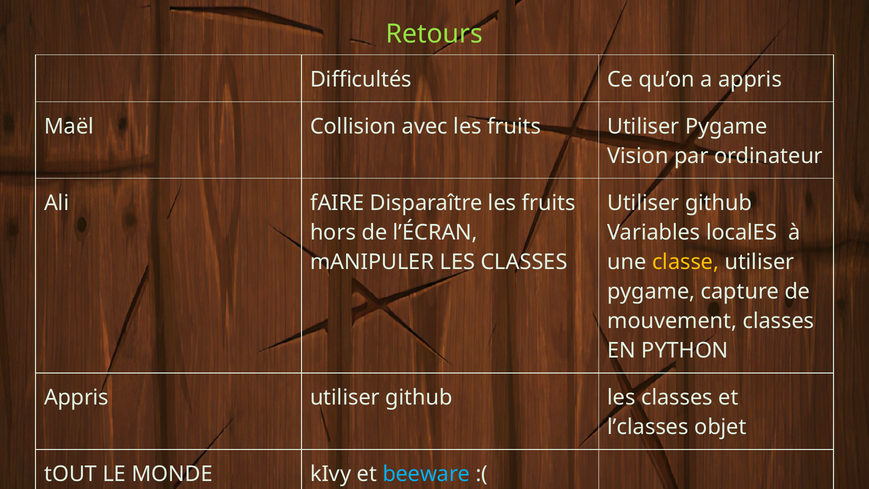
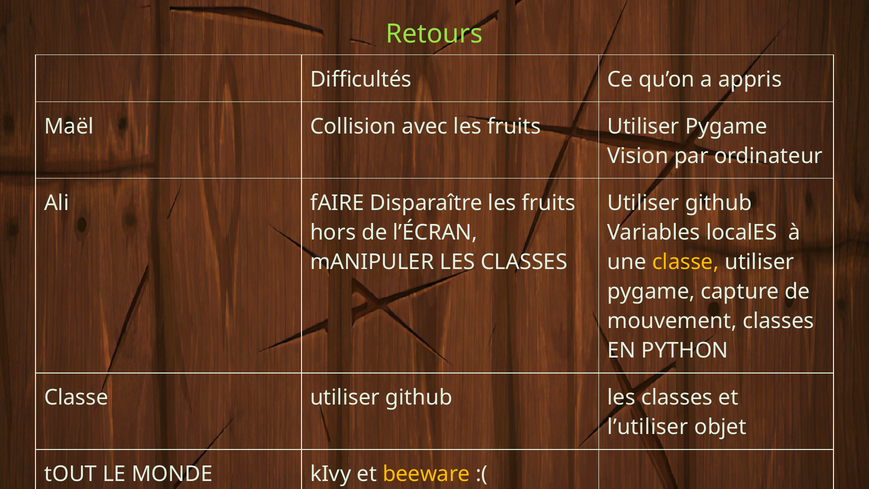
Appris: Appris -> Classe (76, 398)
l’classes: l’classes -> l’utiliser (648, 427)
beeware colour: light blue -> yellow (426, 474)
